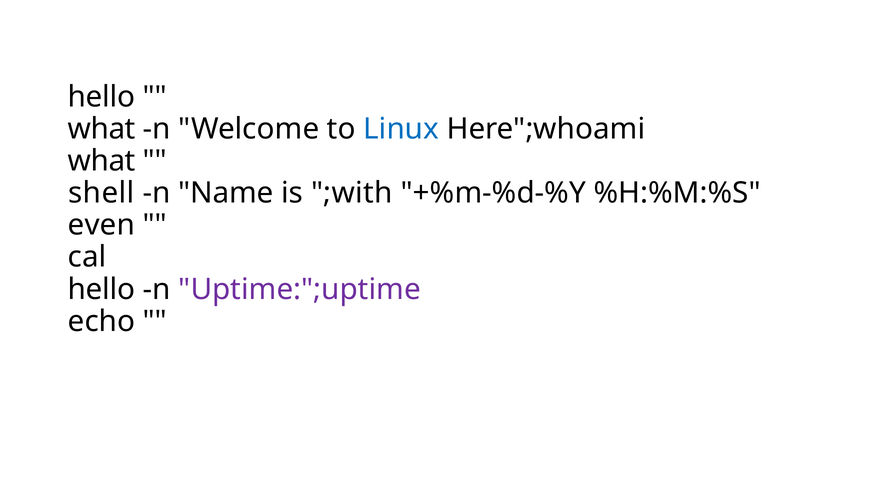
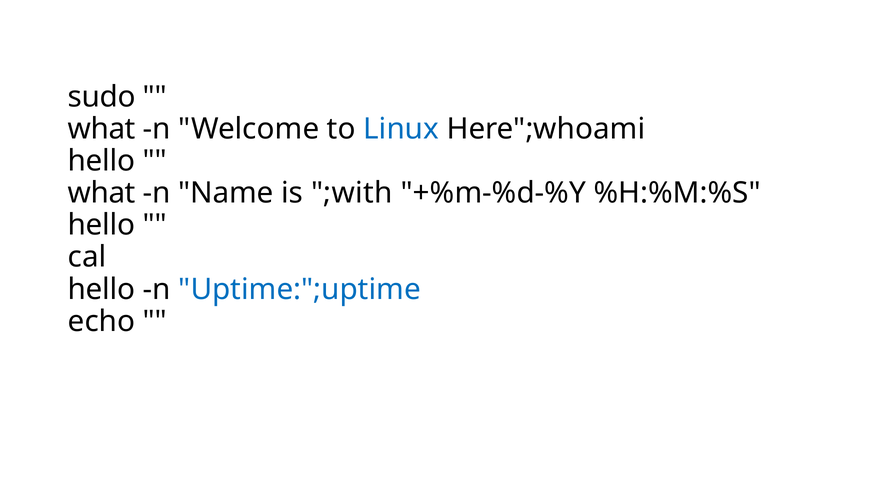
hello: hello -> sudo (102, 97)
what: what -> hello (102, 161)
shell: shell -> what (102, 193)
even: even -> hello (102, 225)
Uptime:";uptime colour: purple -> blue (300, 290)
